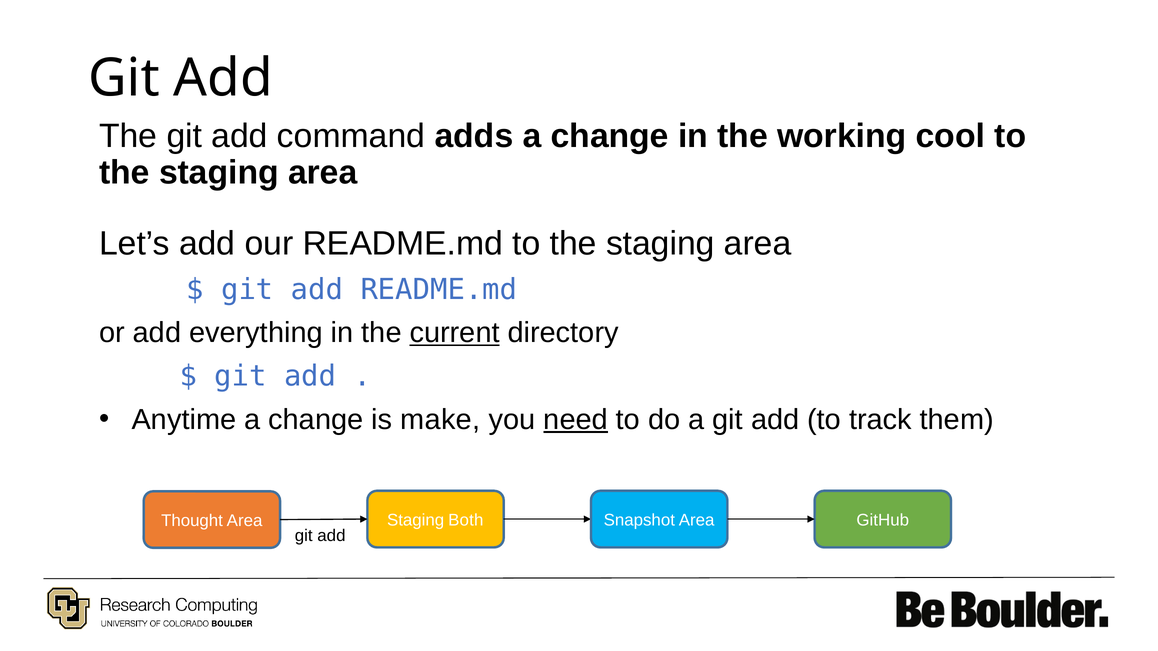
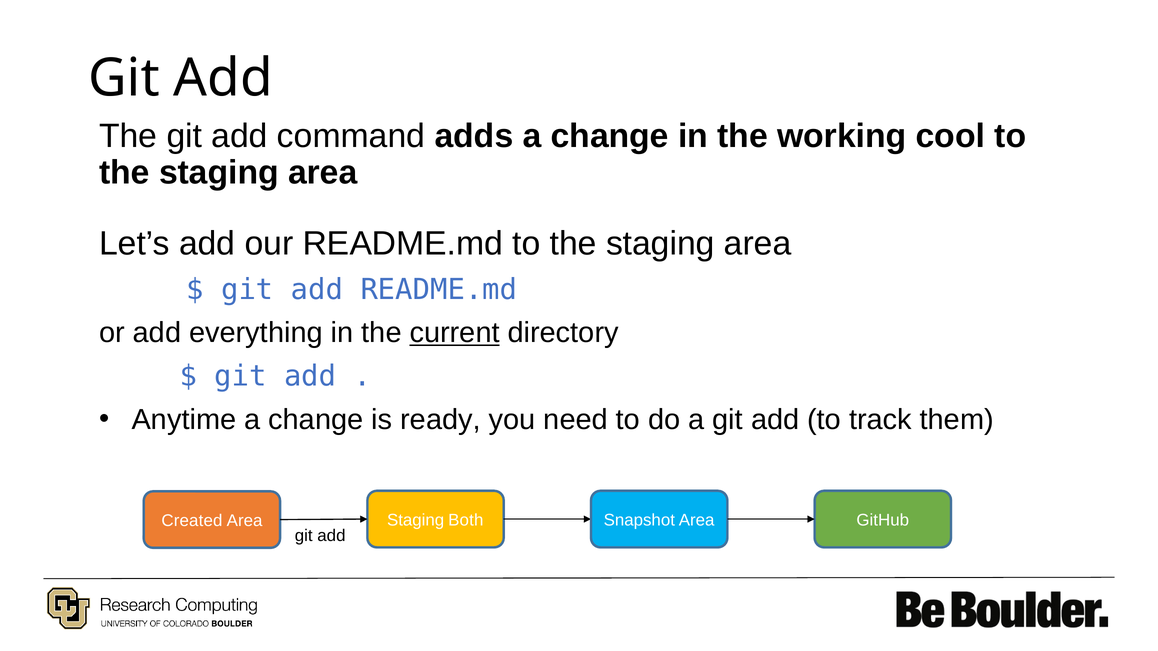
make: make -> ready (440, 420)
need underline: present -> none (576, 420)
Thought: Thought -> Created (192, 521)
